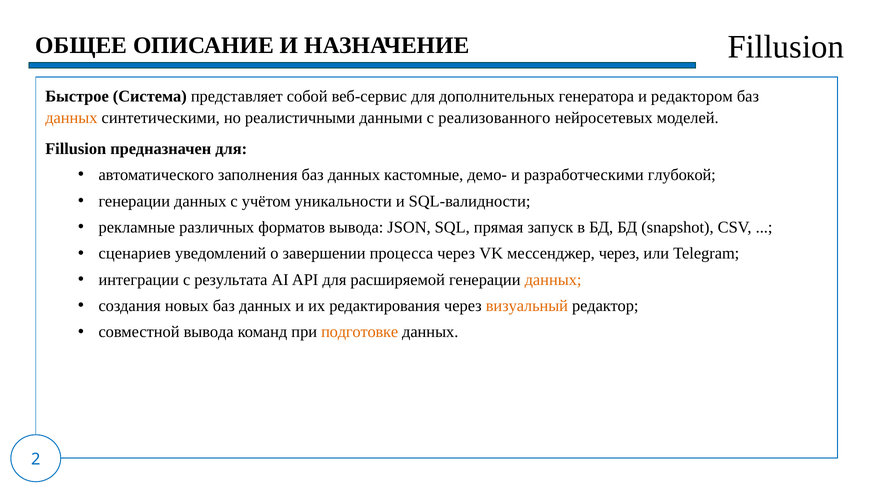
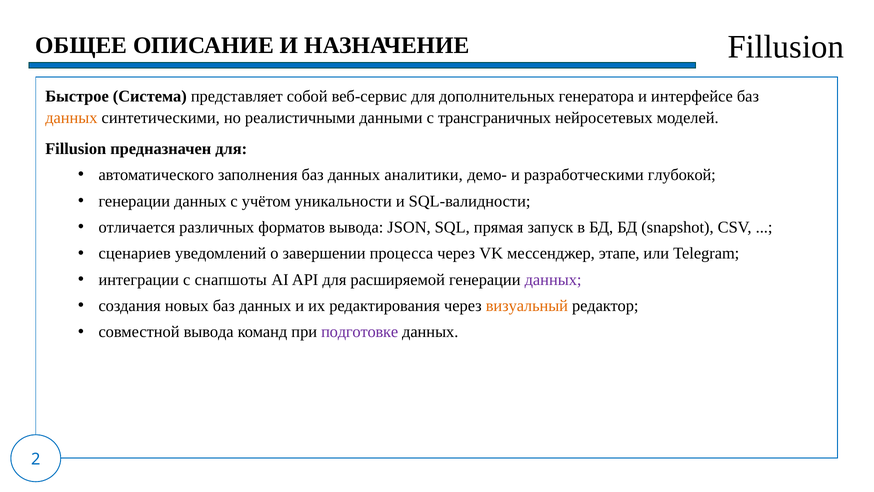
редактором: редактором -> интерфейсе (692, 96)
реализованного: реализованного -> трансграничных (495, 118)
кастомные: кастомные -> аналитики (424, 175)
рекламные: рекламные -> отличается (137, 227)
мессенджер через: через -> этапе (619, 253)
результата: результата -> снапшоты (231, 279)
данных colour: orange -> purple (553, 279)
подготовке colour: orange -> purple (360, 332)
